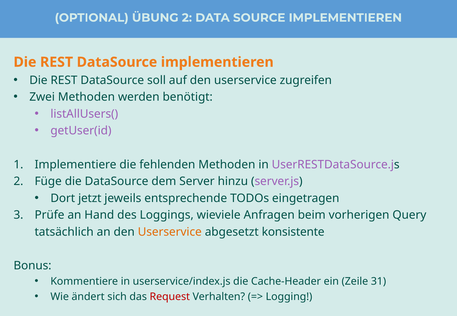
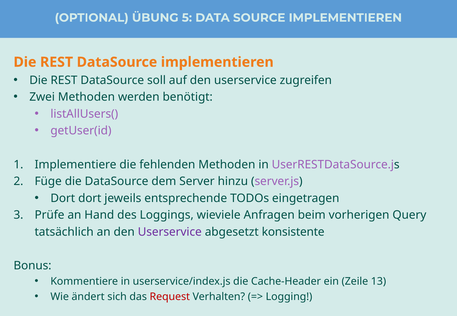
ÜBUNG 2: 2 -> 5 (187, 18)
Dort jetzt: jetzt -> dort (90, 198)
Userservice colour: orange -> purple (170, 232)
31: 31 -> 13 (378, 282)
